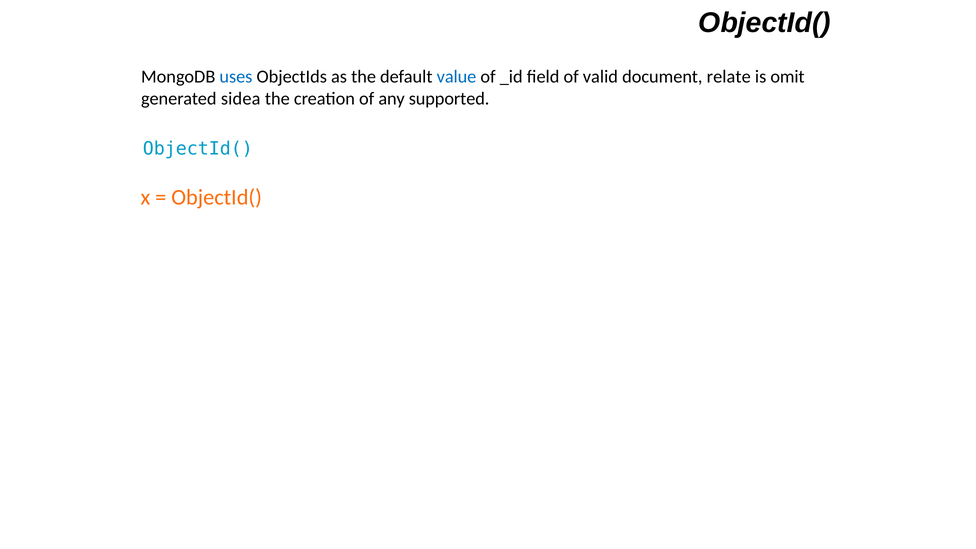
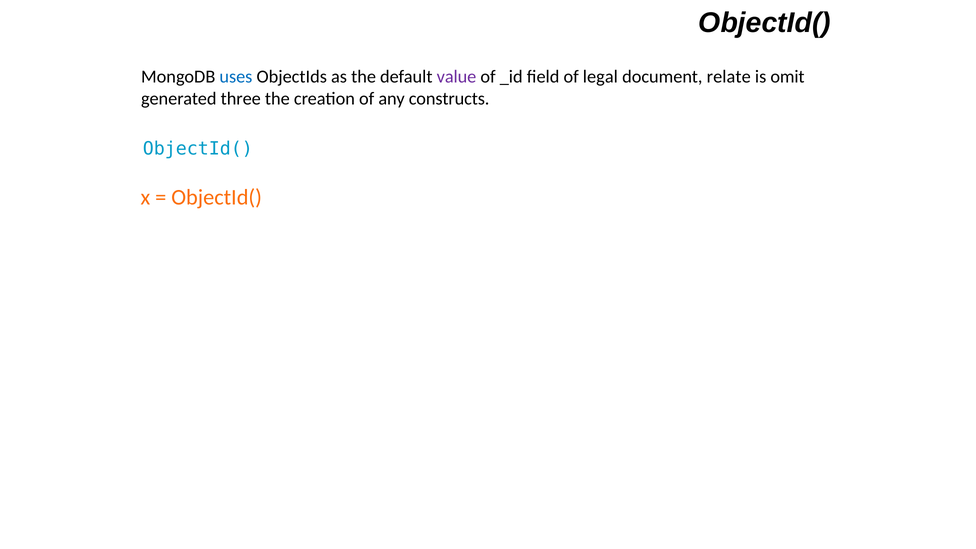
value colour: blue -> purple (457, 77)
valid: valid -> legal (600, 77)
sidea: sidea -> three (241, 99)
supported: supported -> constructs (449, 99)
